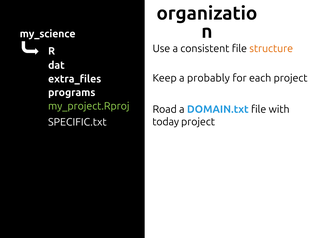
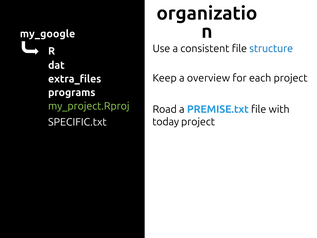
my_science: my_science -> my_google (48, 34)
structure colour: orange -> blue (271, 49)
probably: probably -> overview (208, 78)
DOMAIN.txt: DOMAIN.txt -> PREMISE.txt (218, 109)
